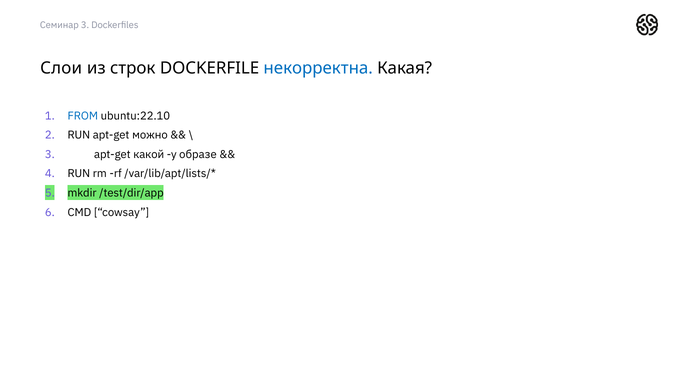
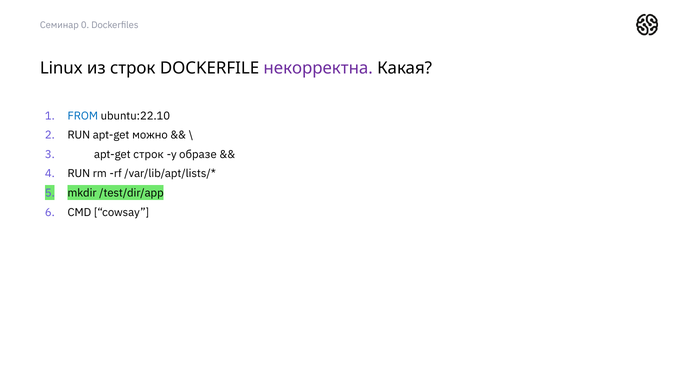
Семинар 3: 3 -> 0 (85, 25)
Слои: Слои -> Linux (61, 68)
некорректна colour: blue -> purple (318, 68)
apt-get какой: какой -> строк (149, 155)
